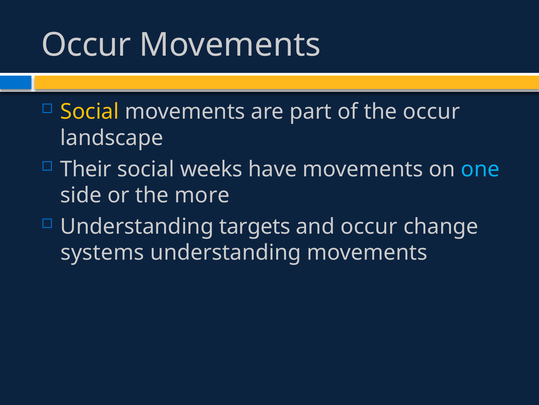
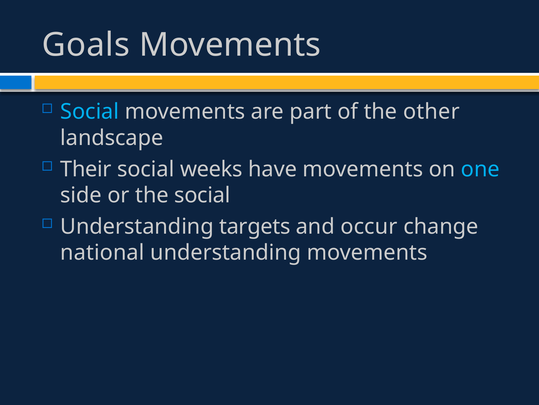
Occur: Occur -> Goals (86, 45)
Social colour: yellow -> light blue (90, 112)
the occur: occur -> other (431, 112)
the more: more -> social (202, 195)
systems: systems -> national (102, 252)
